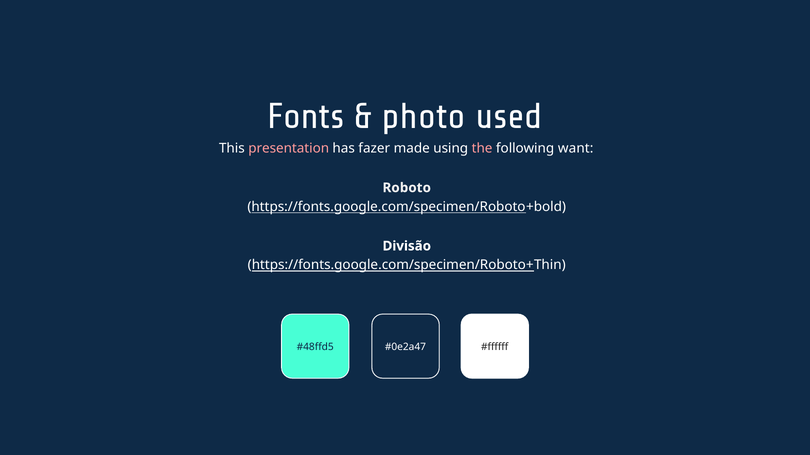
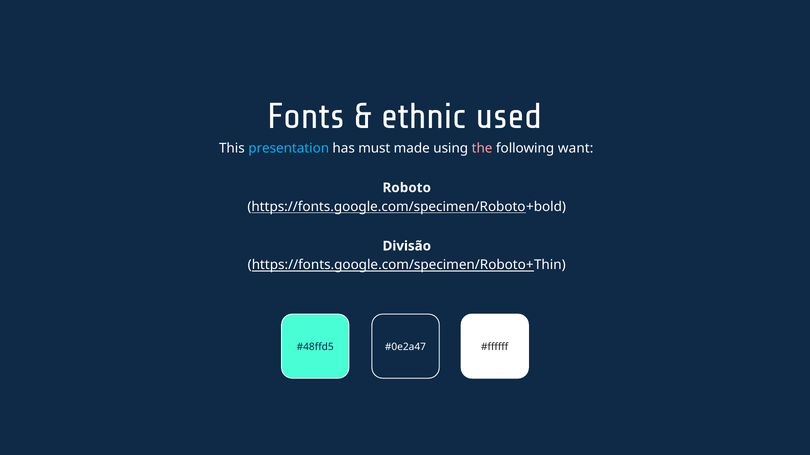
photo: photo -> ethnic (424, 117)
presentation colour: pink -> light blue (289, 149)
fazer: fazer -> must (374, 149)
